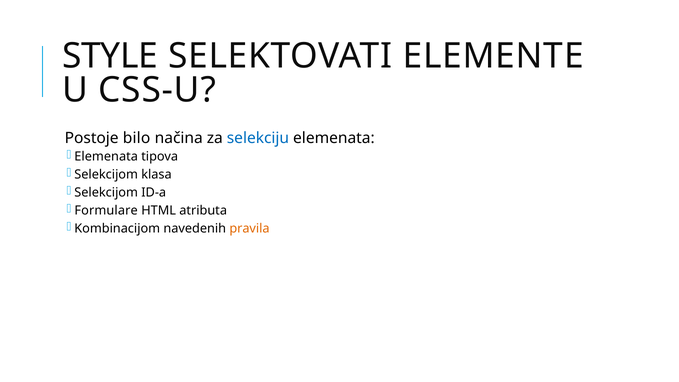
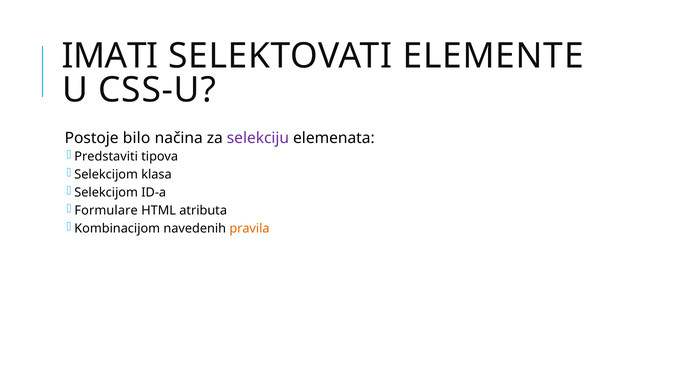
STYLE: STYLE -> IMATI (110, 56)
selekciju colour: blue -> purple (258, 138)
Elemenata: Elemenata -> Predstaviti (106, 156)
